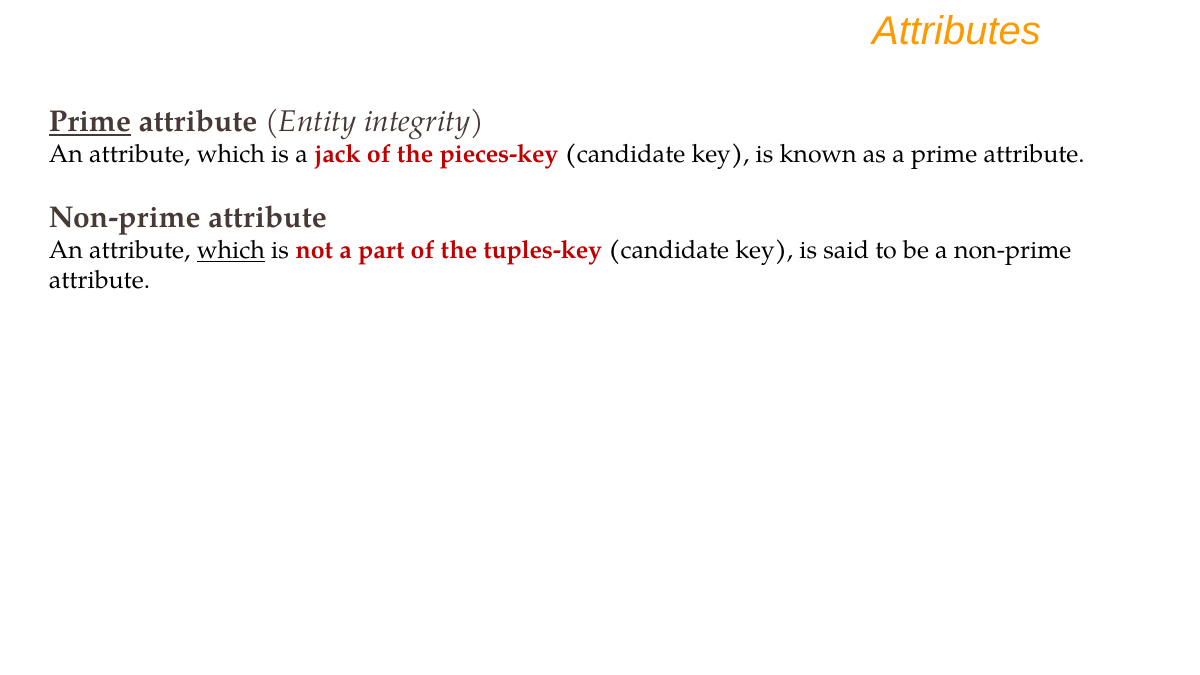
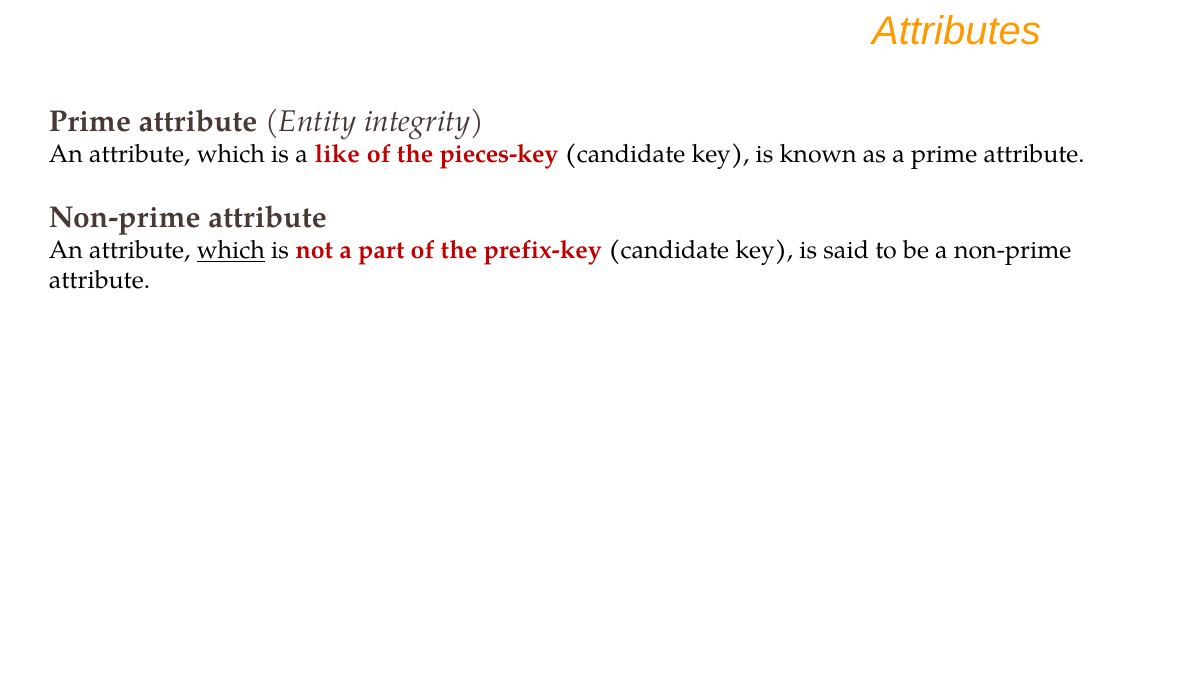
Prime underline: present -> none (90, 122)
jack: jack -> like (337, 155)
tuples-key: tuples-key -> prefix-key (543, 251)
